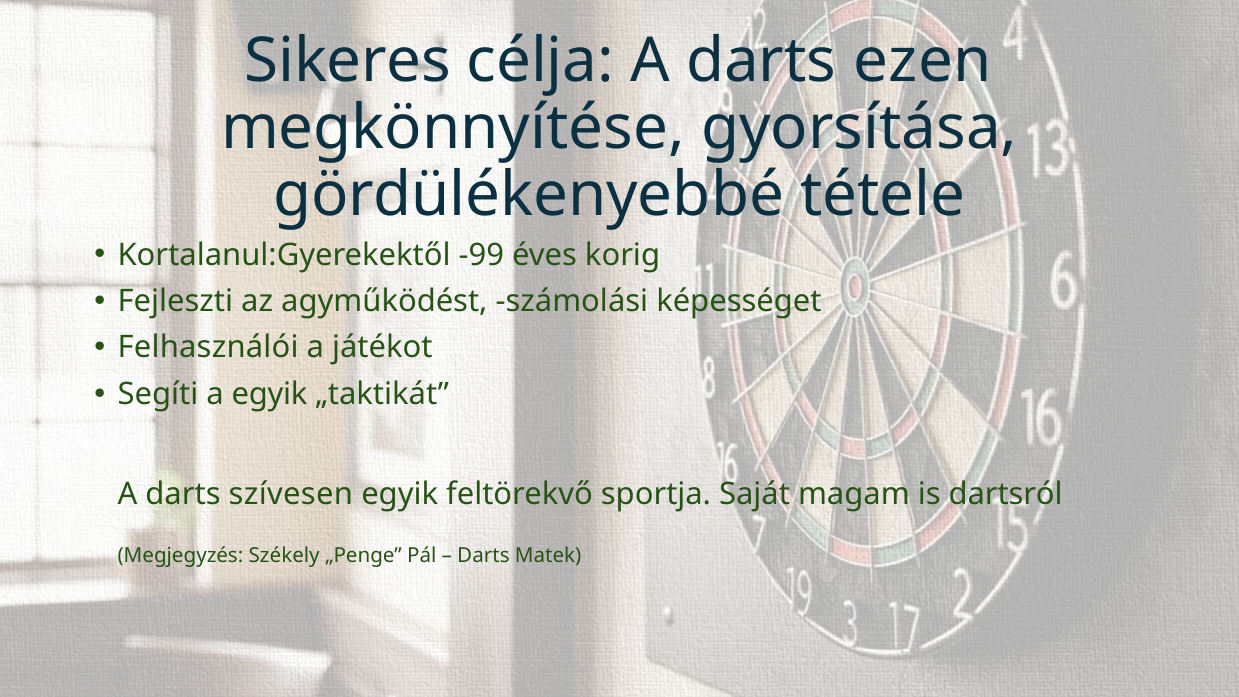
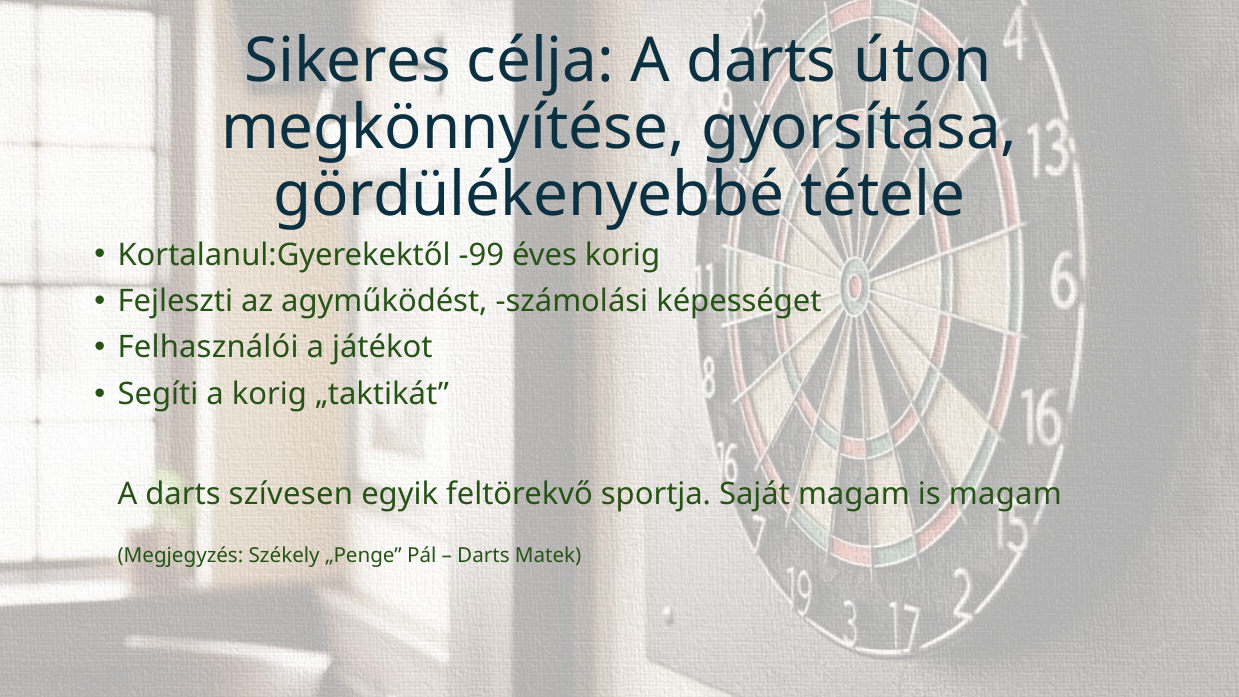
ezen: ezen -> úton (923, 61)
a egyik: egyik -> korig (269, 394)
is dartsról: dartsról -> magam (1005, 494)
